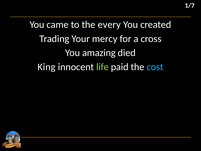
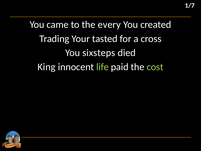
mercy: mercy -> tasted (105, 39)
amazing: amazing -> sixsteps (99, 53)
cost colour: light blue -> light green (155, 67)
